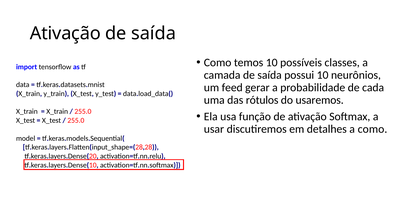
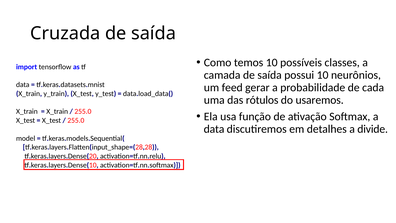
Ativação: Ativação -> Cruzada (65, 33)
usar: usar -> data (214, 129)
a como: como -> divide (373, 129)
